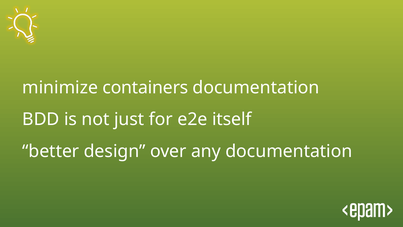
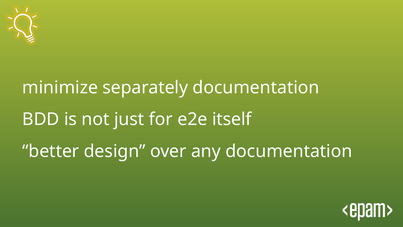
containers: containers -> separately (145, 87)
